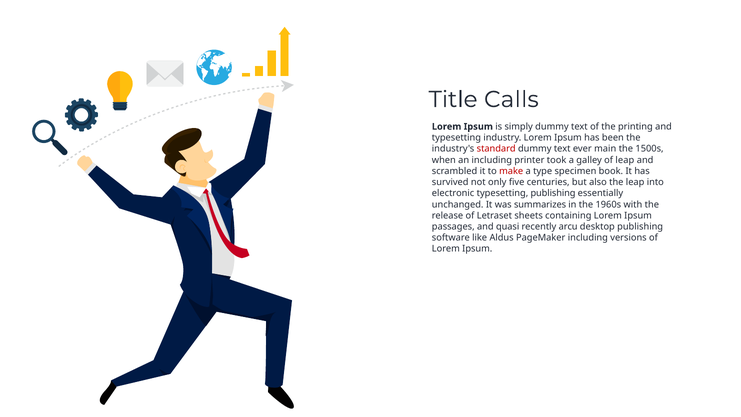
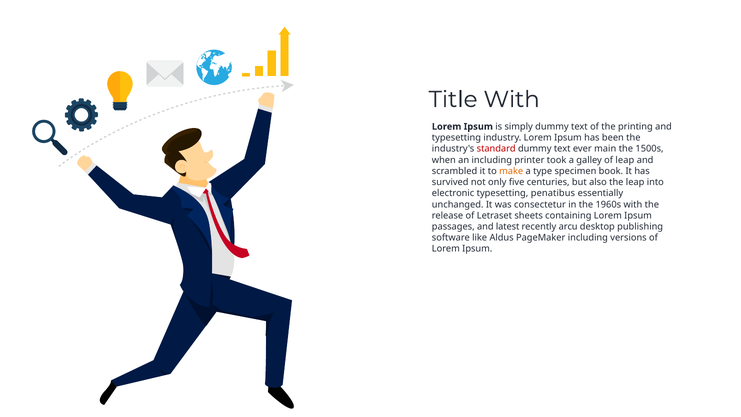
Title Calls: Calls -> With (512, 99)
make colour: red -> orange (511, 171)
typesetting publishing: publishing -> penatibus (553, 193)
summarizes: summarizes -> consectetur (540, 204)
quasi: quasi -> latest (508, 227)
